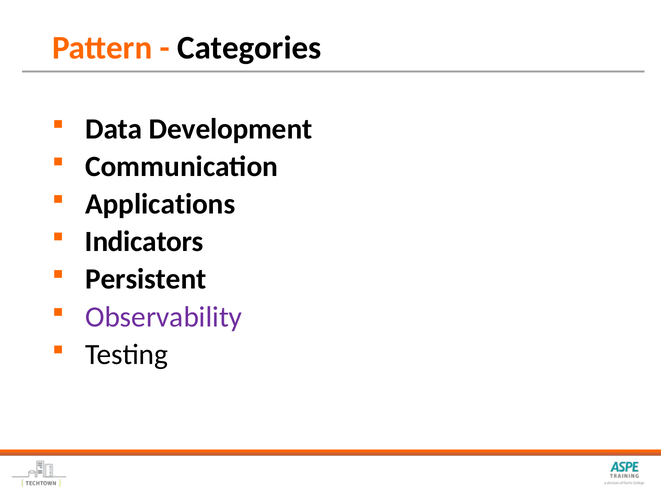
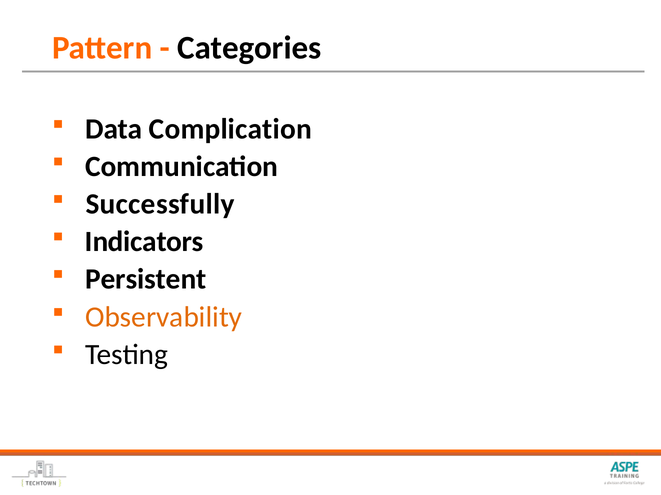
Development: Development -> Complication (230, 129)
Applications: Applications -> Successfully (160, 204)
Observability colour: purple -> orange (164, 317)
